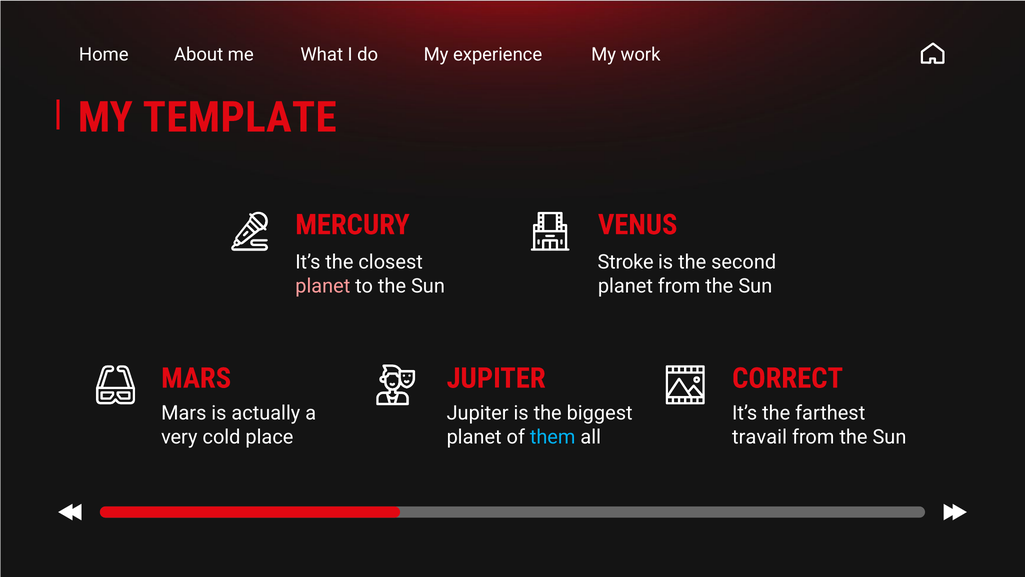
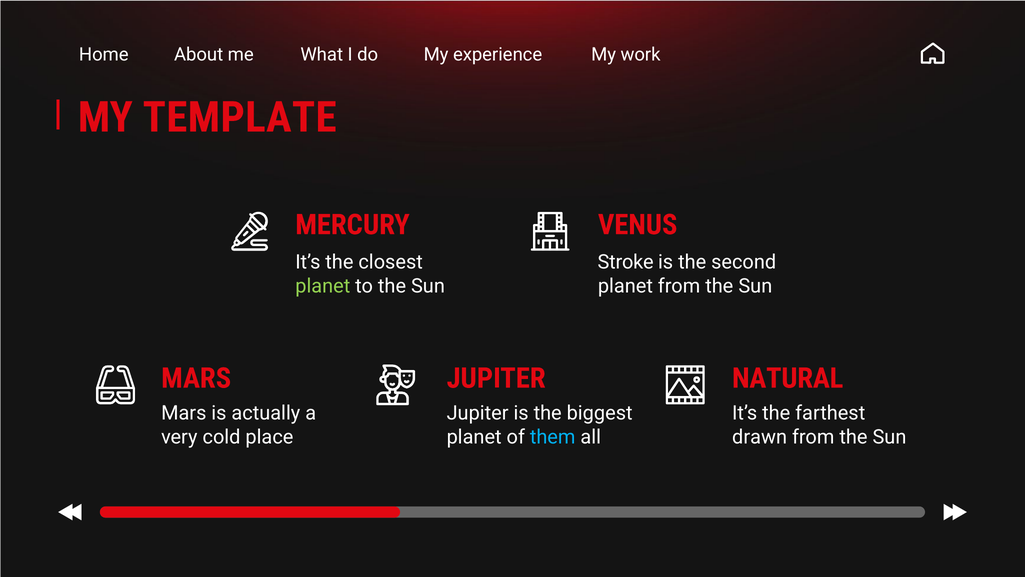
planet colour: pink -> light green (323, 286)
CORRECT: CORRECT -> NATURAL (788, 378)
travail: travail -> drawn (760, 437)
